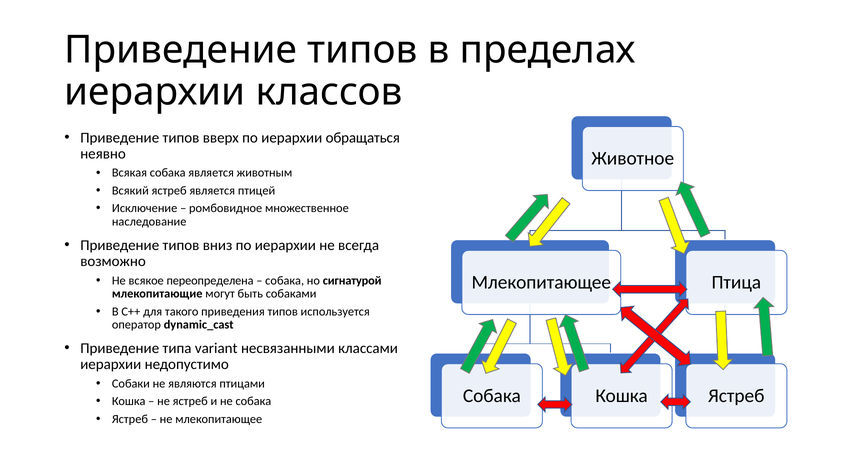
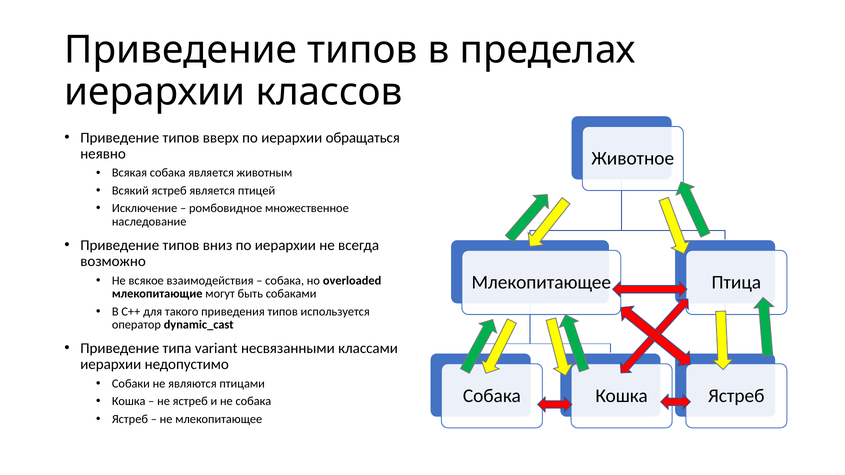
переопределена: переопределена -> взаимодействия (210, 281)
сигнатурой: сигнатурой -> overloaded (352, 281)
